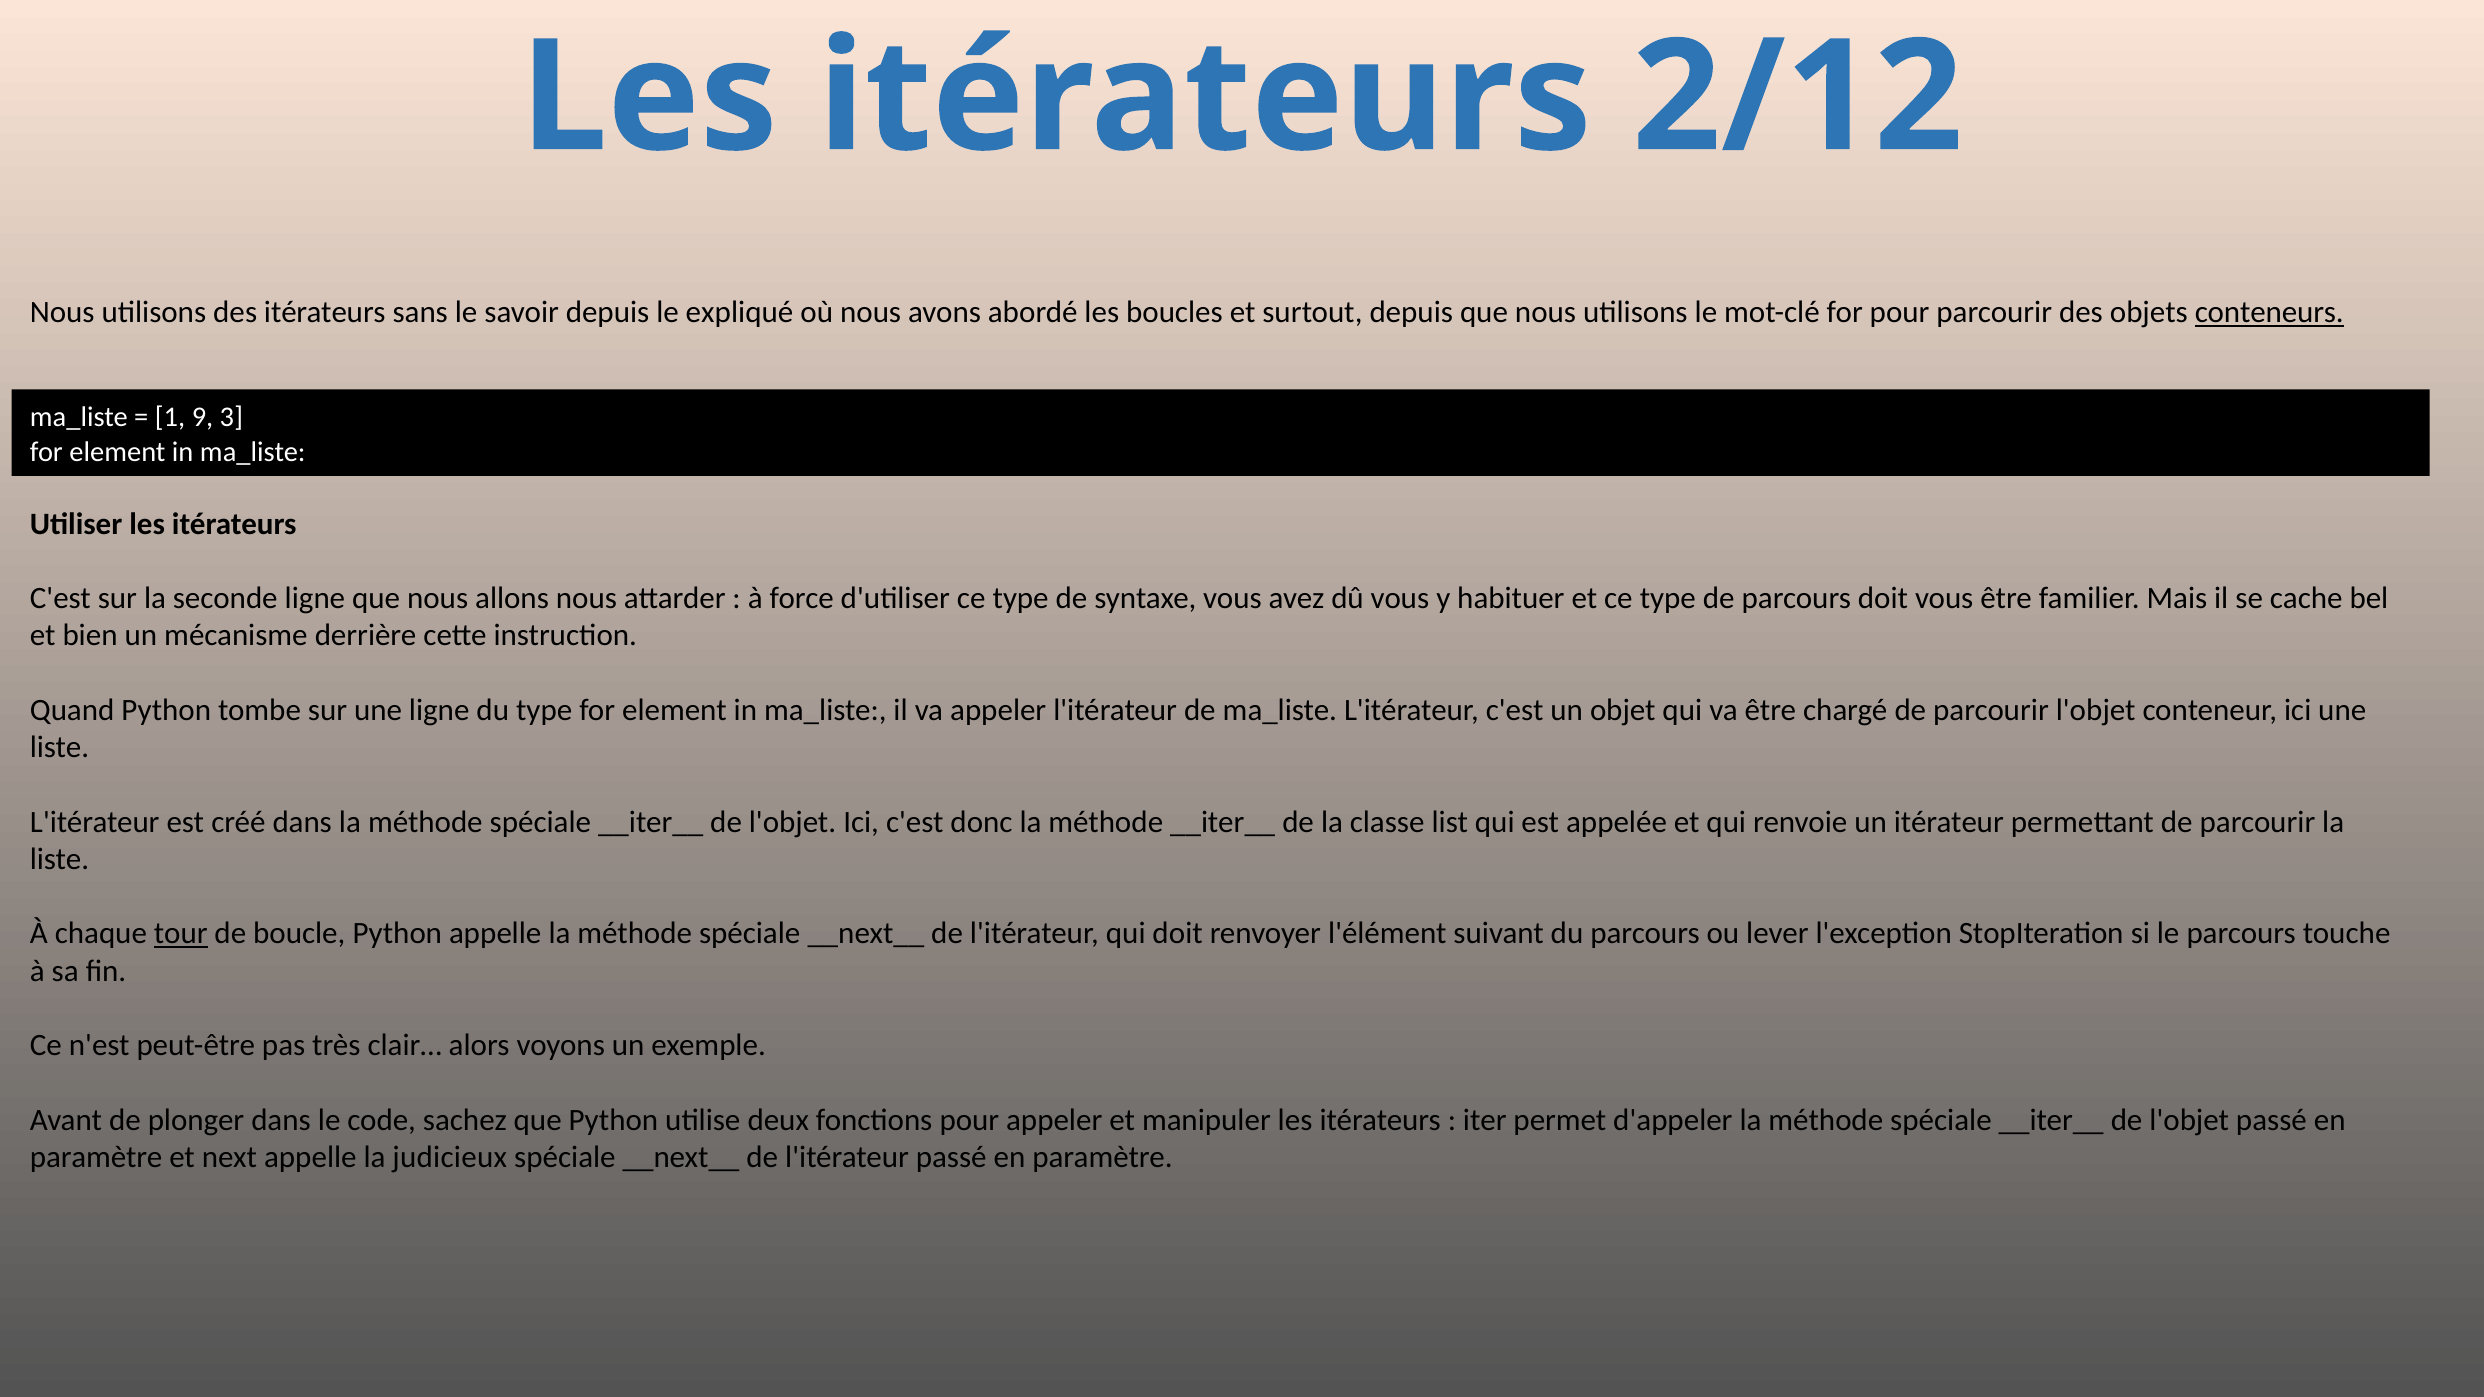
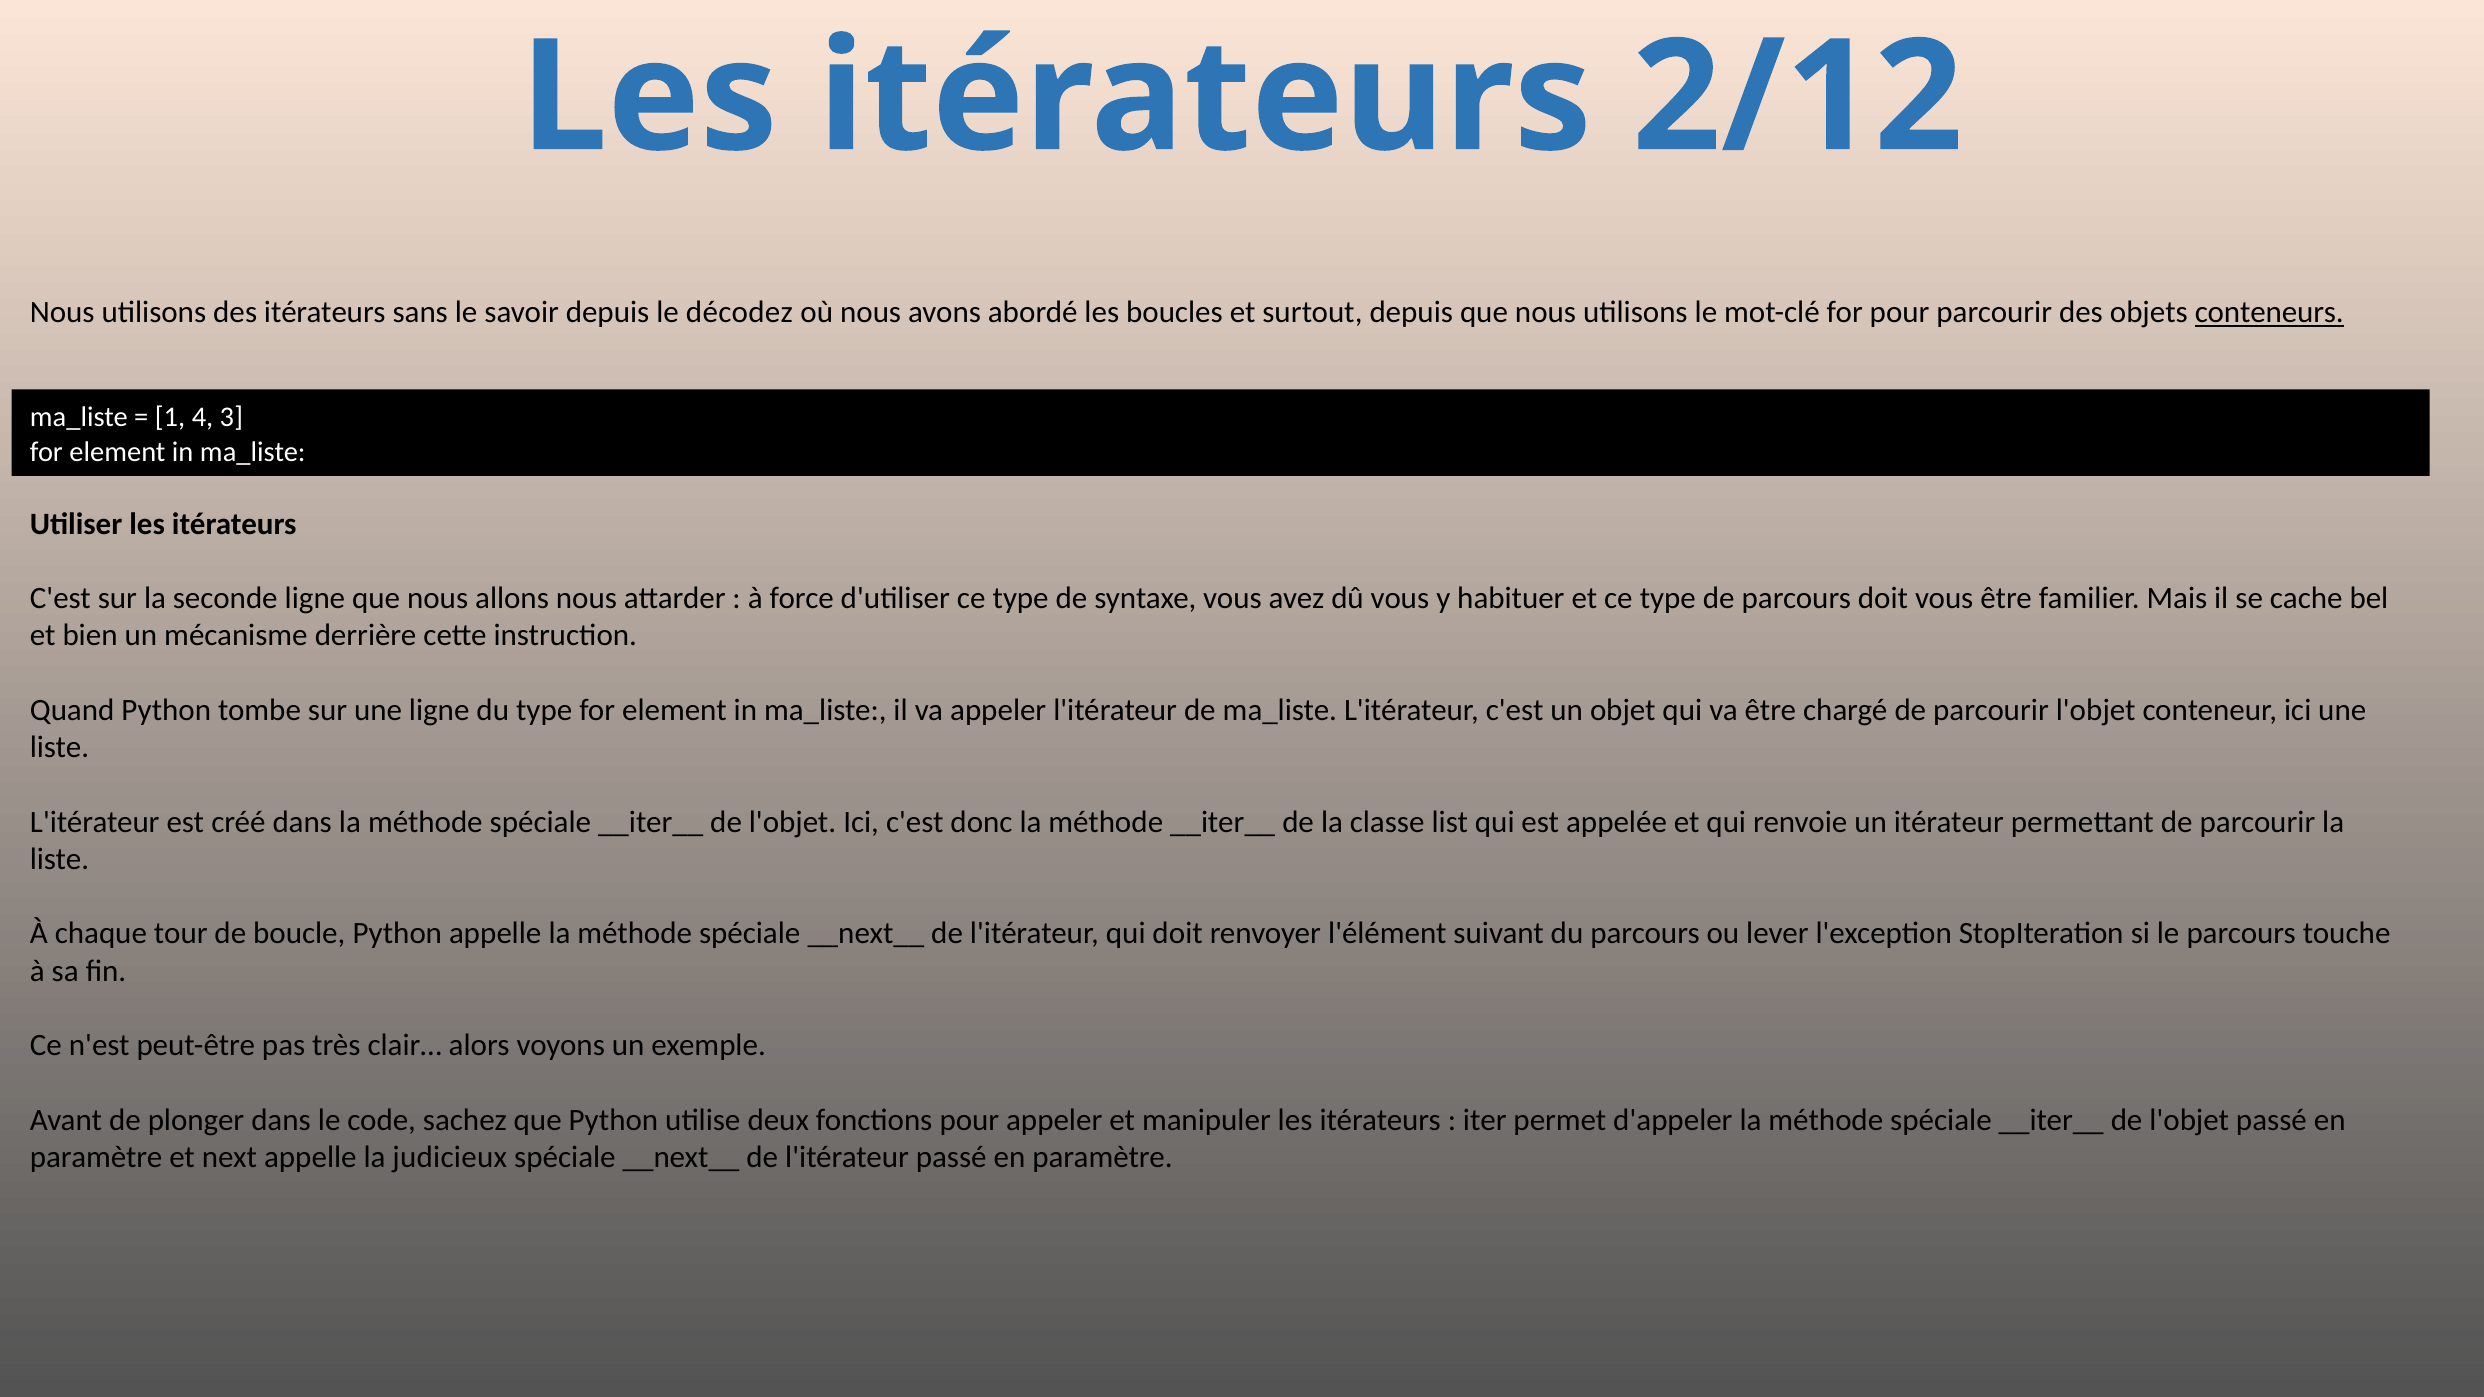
expliqué: expliqué -> décodez (739, 313)
9: 9 -> 4 (203, 418)
tour underline: present -> none (181, 934)
